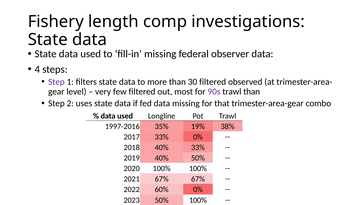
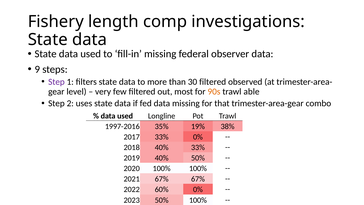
4: 4 -> 9 (37, 69)
90s colour: purple -> orange (214, 92)
trawl than: than -> able (252, 92)
